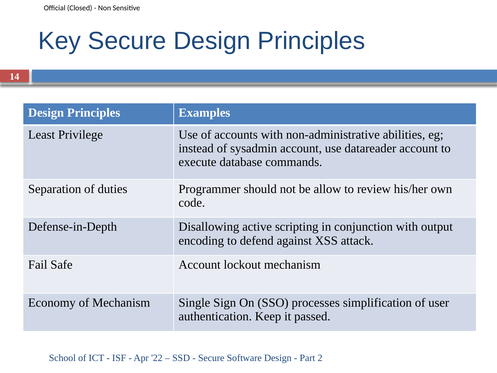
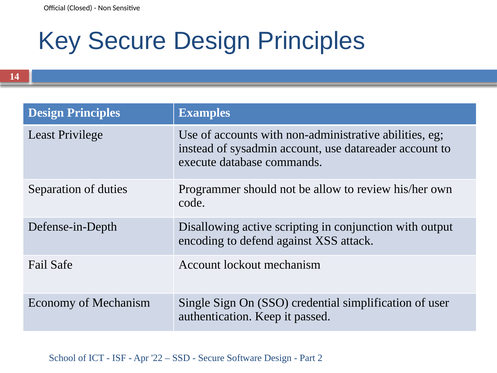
processes: processes -> credential (316, 303)
